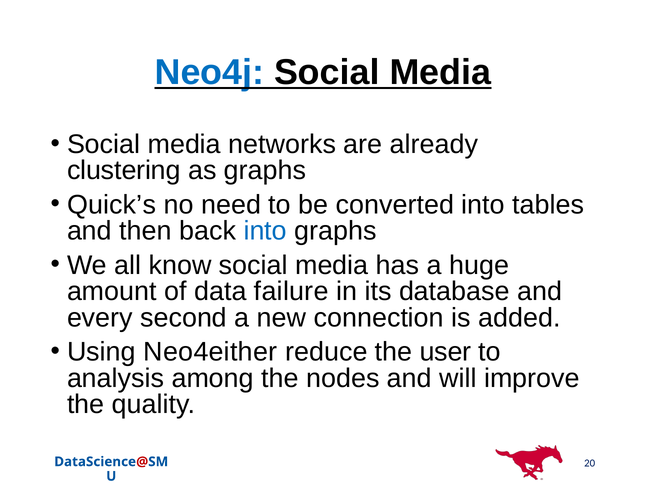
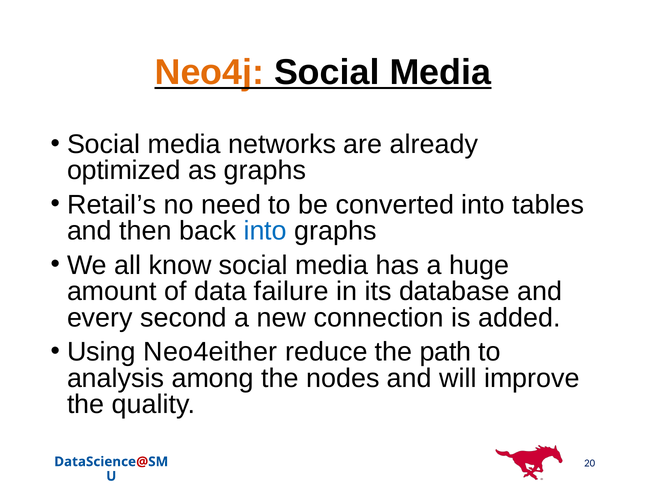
Neo4j colour: blue -> orange (209, 72)
clustering: clustering -> optimized (124, 170)
Quick’s: Quick’s -> Retail’s (112, 205)
user: user -> path (445, 352)
